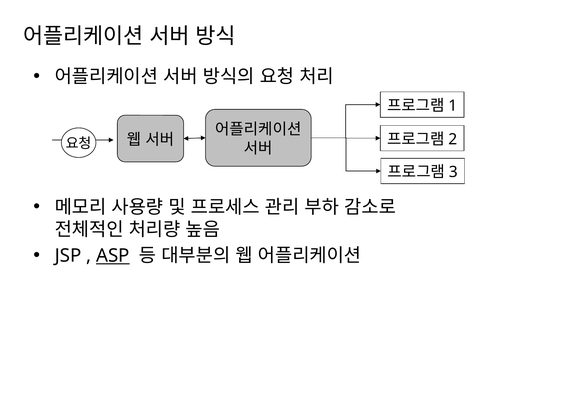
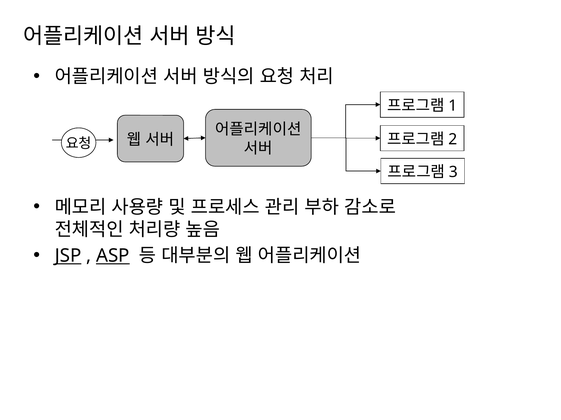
JSP underline: none -> present (68, 256)
